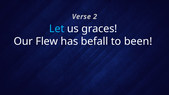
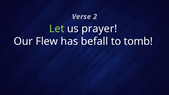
Let colour: light blue -> light green (57, 29)
graces: graces -> prayer (99, 29)
been: been -> tomb (138, 41)
